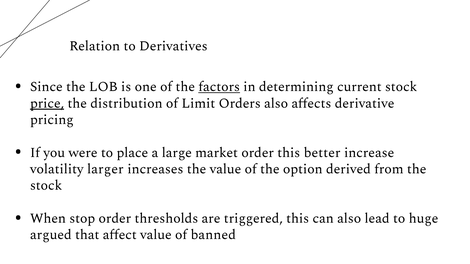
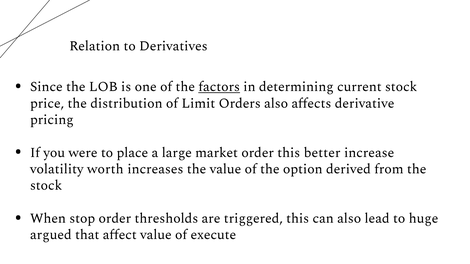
price underline: present -> none (47, 103)
larger: larger -> worth (105, 169)
banned: banned -> execute (213, 235)
